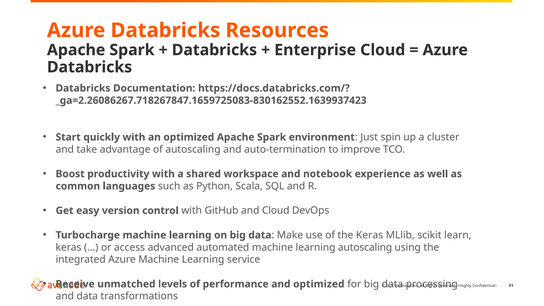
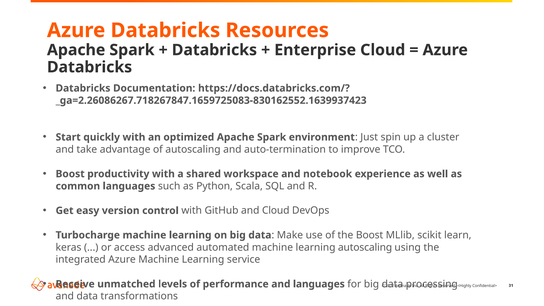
the Keras: Keras -> Boost (370, 235)
and optimized: optimized -> languages (319, 284)
